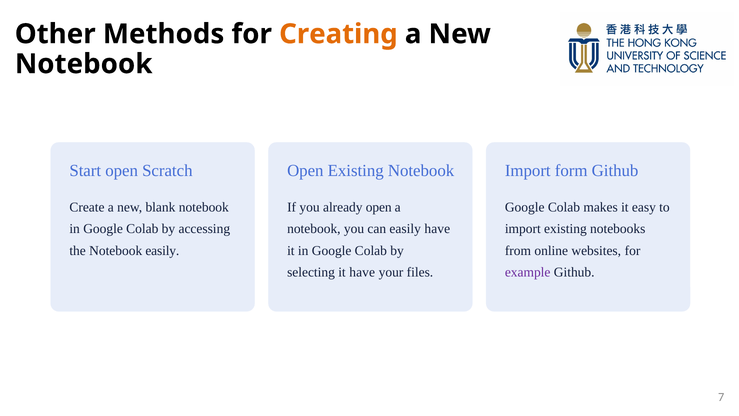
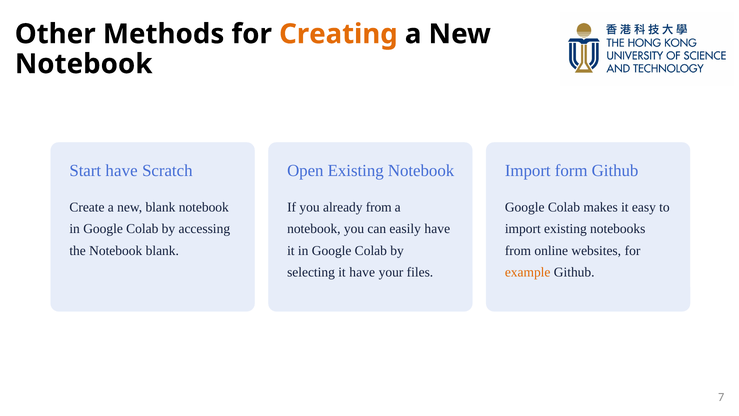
Start open: open -> have (122, 170)
already open: open -> from (379, 207)
Notebook easily: easily -> blank (162, 250)
example colour: purple -> orange (528, 272)
